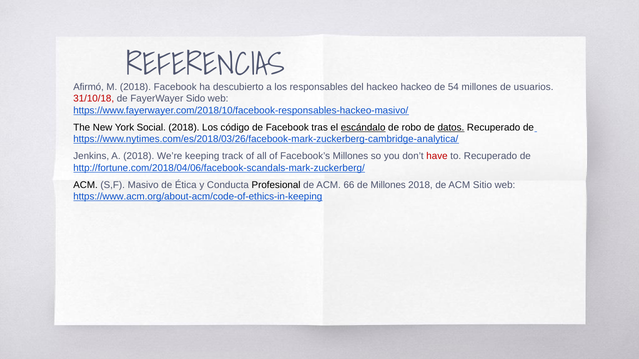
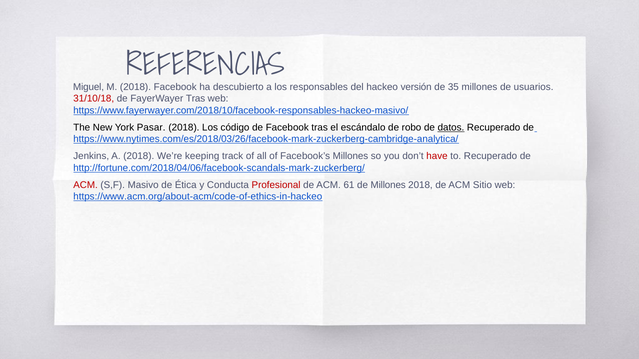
Afirmó: Afirmó -> Miguel (89, 87)
hackeo hackeo: hackeo -> versión (416, 87)
54: 54 -> 35 (453, 87)
FayerWayer Sido: Sido -> Tras (196, 99)
Social: Social -> Pasar (151, 128)
escándalo underline: present -> none (363, 128)
ACM colour: black -> red (86, 185)
Profesional colour: black -> red (276, 185)
66: 66 -> 61 (349, 185)
https://www.acm.org/about-acm/code-of-ethics-in-keeping: https://www.acm.org/about-acm/code-of-ethics-in-keeping -> https://www.acm.org/about-acm/code-of-ethics-in-hackeo (198, 197)
